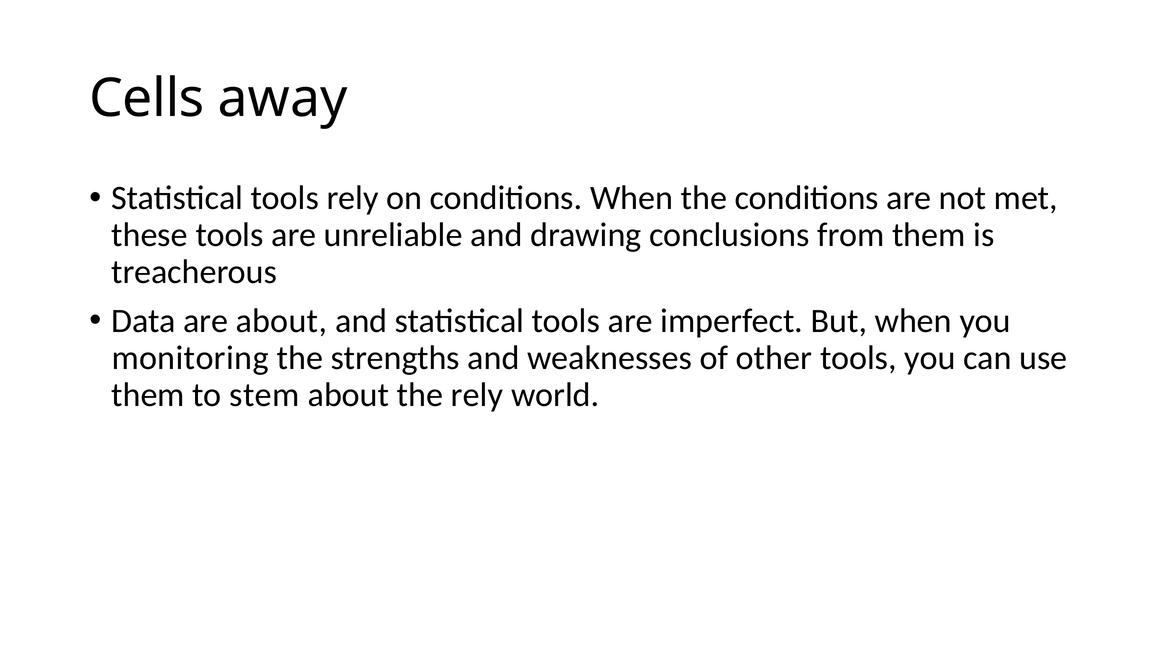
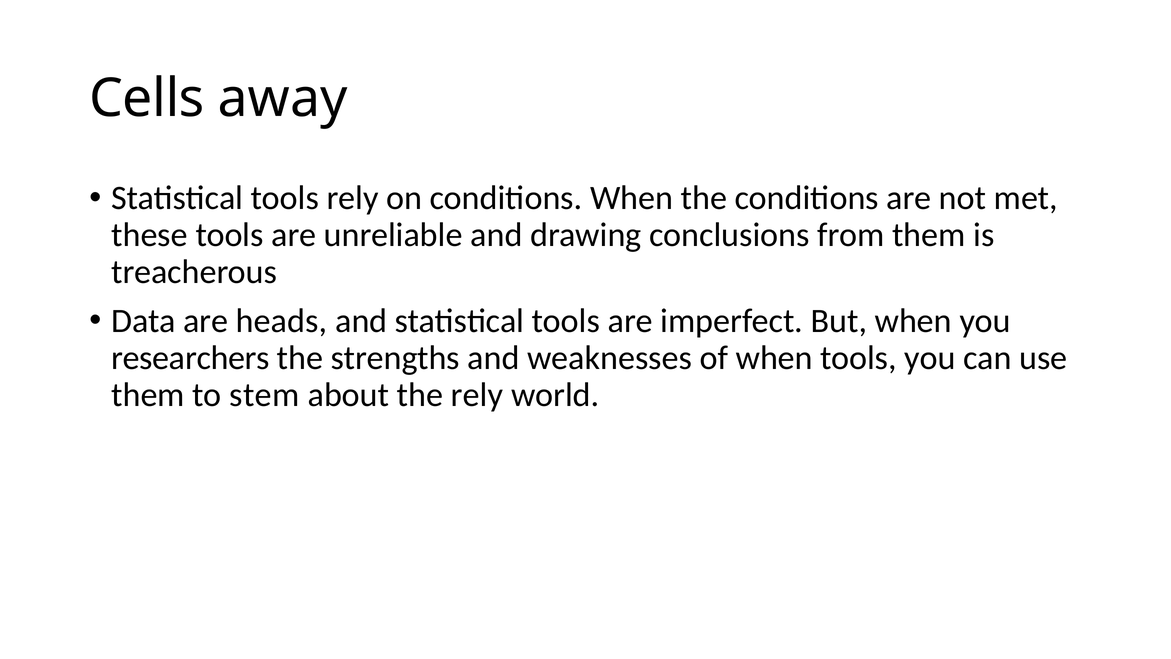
are about: about -> heads (281, 321)
monitoring: monitoring -> researchers (190, 358)
of other: other -> when (774, 358)
